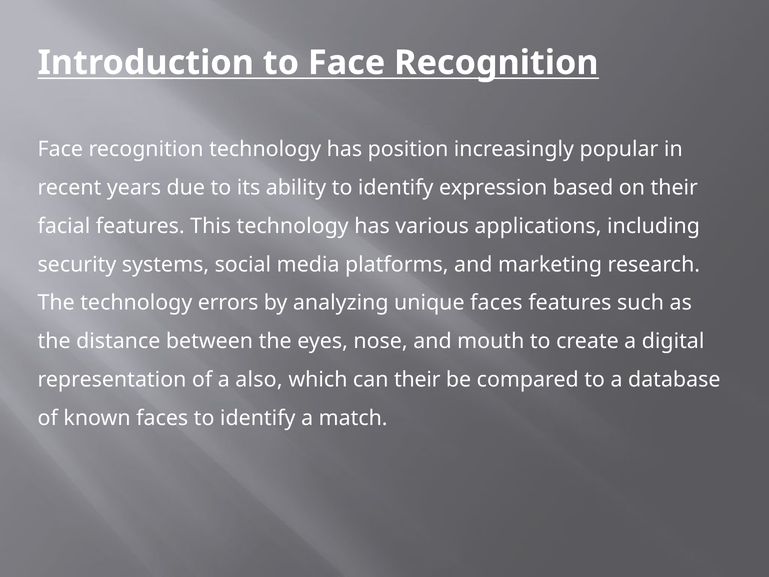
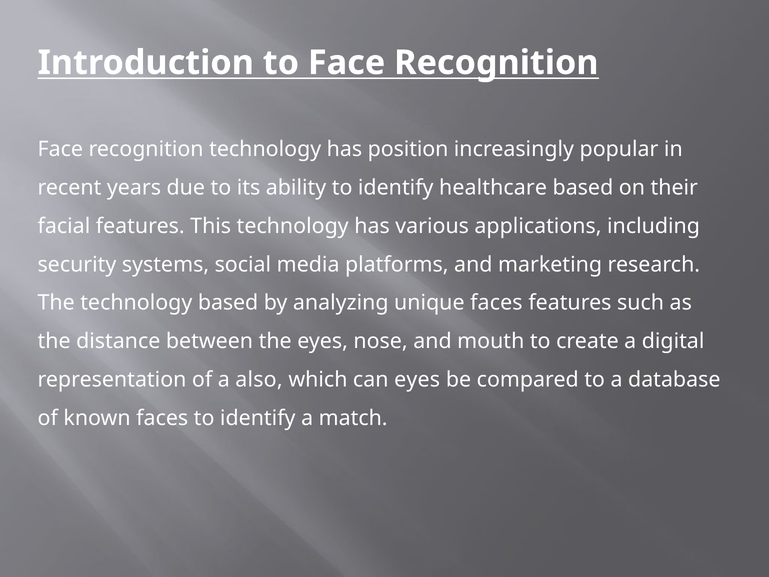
expression: expression -> healthcare (493, 187)
technology errors: errors -> based (228, 303)
can their: their -> eyes (417, 380)
